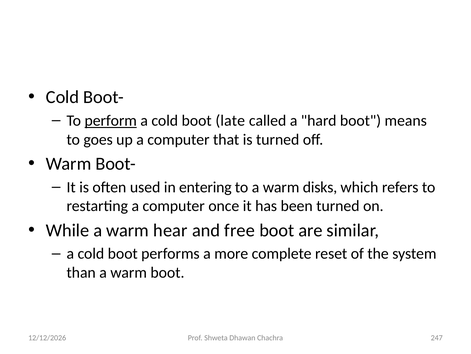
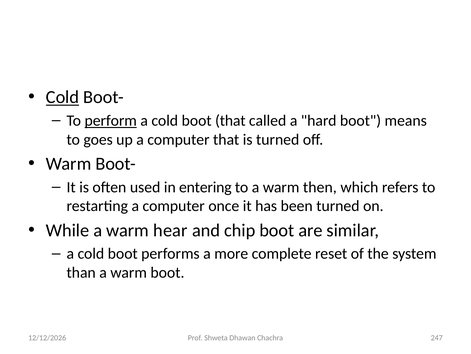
Cold underline: none -> present (63, 97)
boot late: late -> that (230, 120)
disks: disks -> then (320, 187)
free: free -> chip (240, 230)
